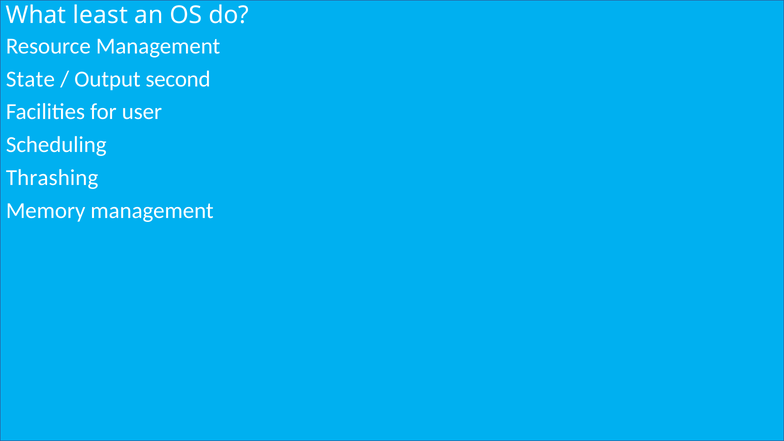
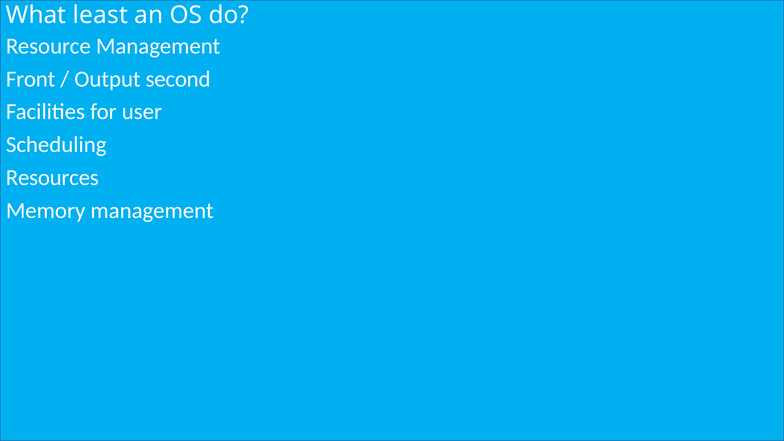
State: State -> Front (31, 79)
Thrashing: Thrashing -> Resources (52, 178)
